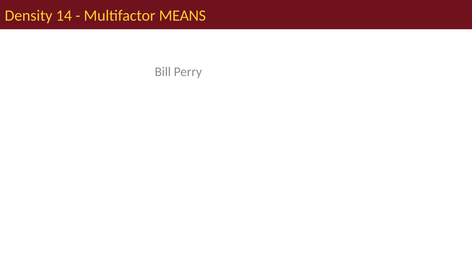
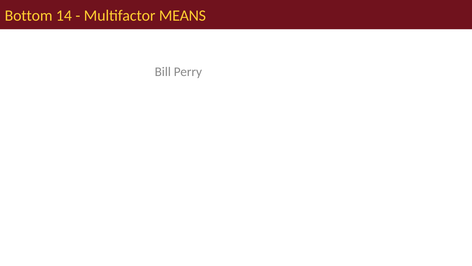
Density: Density -> Bottom (29, 16)
